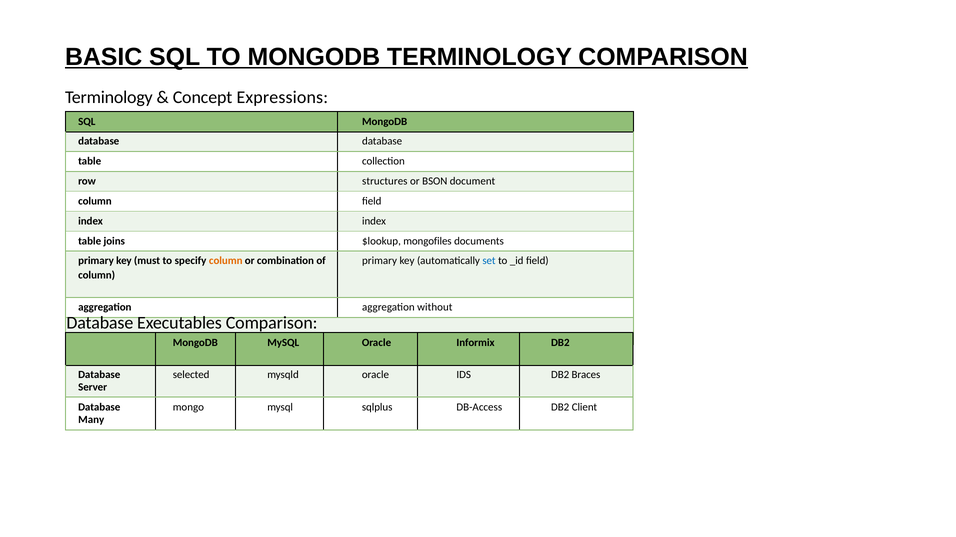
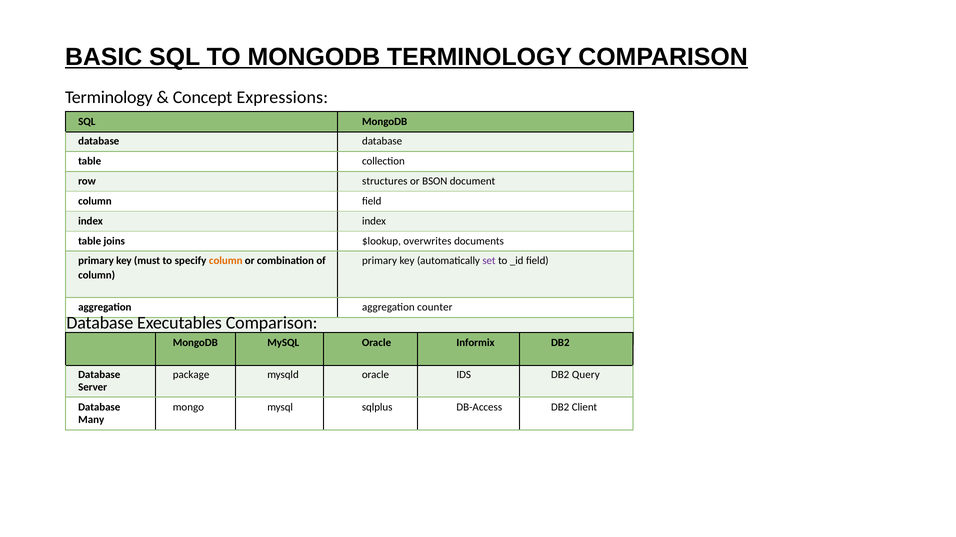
mongofiles: mongofiles -> overwrites (427, 241)
set colour: blue -> purple (489, 261)
without: without -> counter (435, 308)
selected: selected -> package (191, 375)
Braces: Braces -> Query (586, 375)
